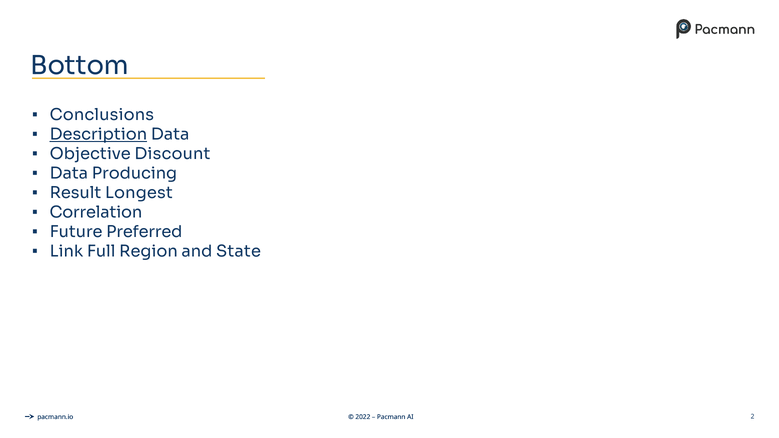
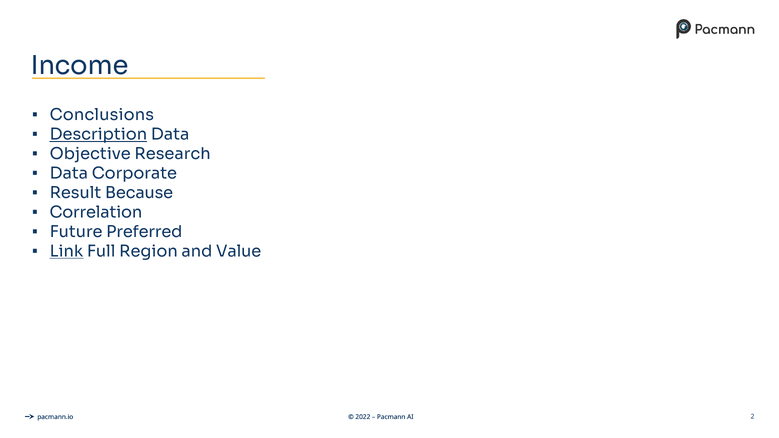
Bottom: Bottom -> Income (80, 65)
Discount: Discount -> Research (173, 154)
Producing: Producing -> Corporate (134, 173)
Longest: Longest -> Because (139, 193)
Link underline: none -> present (66, 251)
State: State -> Value (239, 251)
